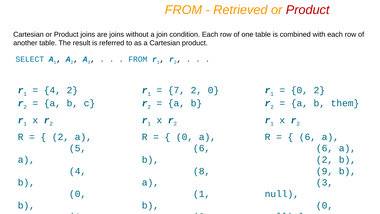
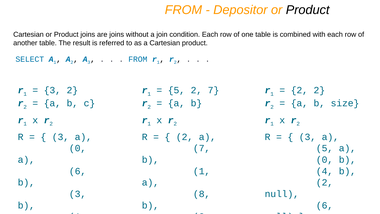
Retrieved: Retrieved -> Depositor (240, 10)
Product colour: red -> black (308, 10)
4: 4 -> 3 (52, 90)
7: 7 -> 5 (176, 90)
2 0: 0 -> 7 (214, 90)
0: 0 -> 2 (299, 90)
them: them -> size (345, 103)
2: 2 -> 3 (61, 137)
0: 0 -> 2 (185, 137)
6: 6 -> 3 (307, 137)
5: 5 -> 0 (78, 148)
6: 6 -> 7 (202, 148)
6: 6 -> 5 (325, 148)
2: 2 -> 0 (325, 160)
4: 4 -> 6 (78, 171)
8: 8 -> 1 (202, 171)
9: 9 -> 4 (325, 171)
3: 3 -> 2 (325, 182)
0: 0 -> 3 (78, 194)
1: 1 -> 8 (202, 194)
0: 0 -> 6 (325, 205)
